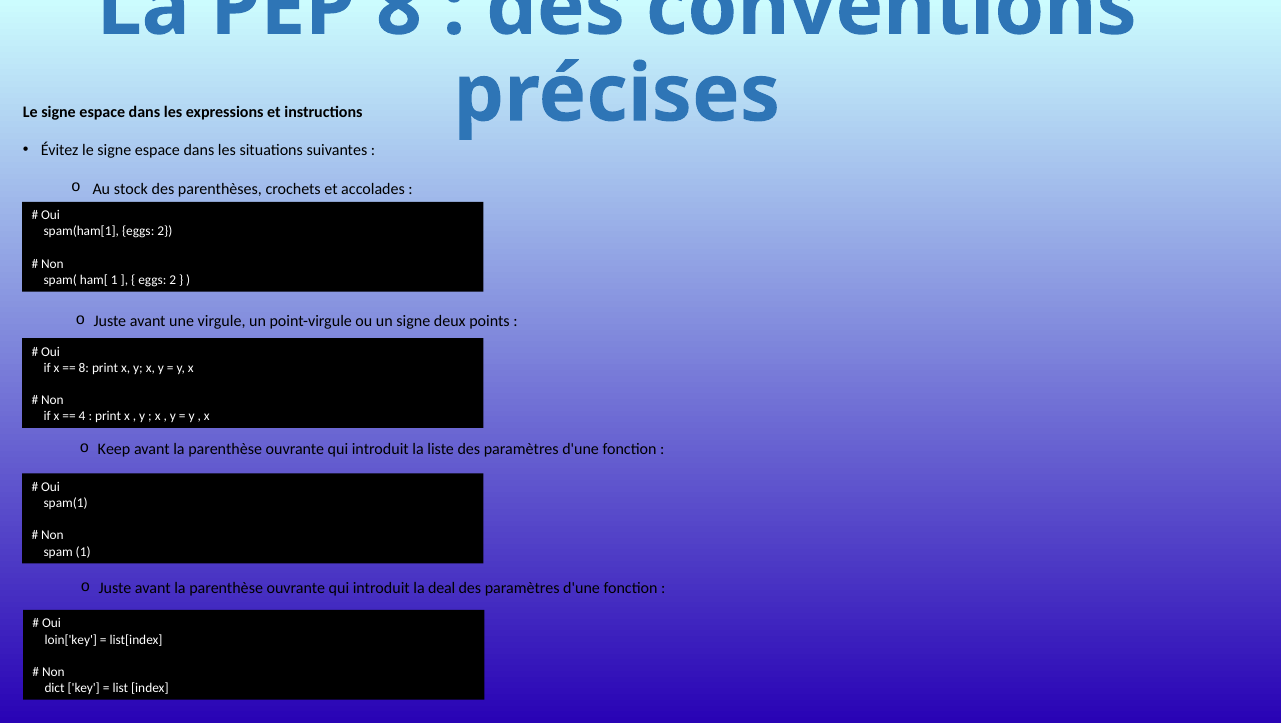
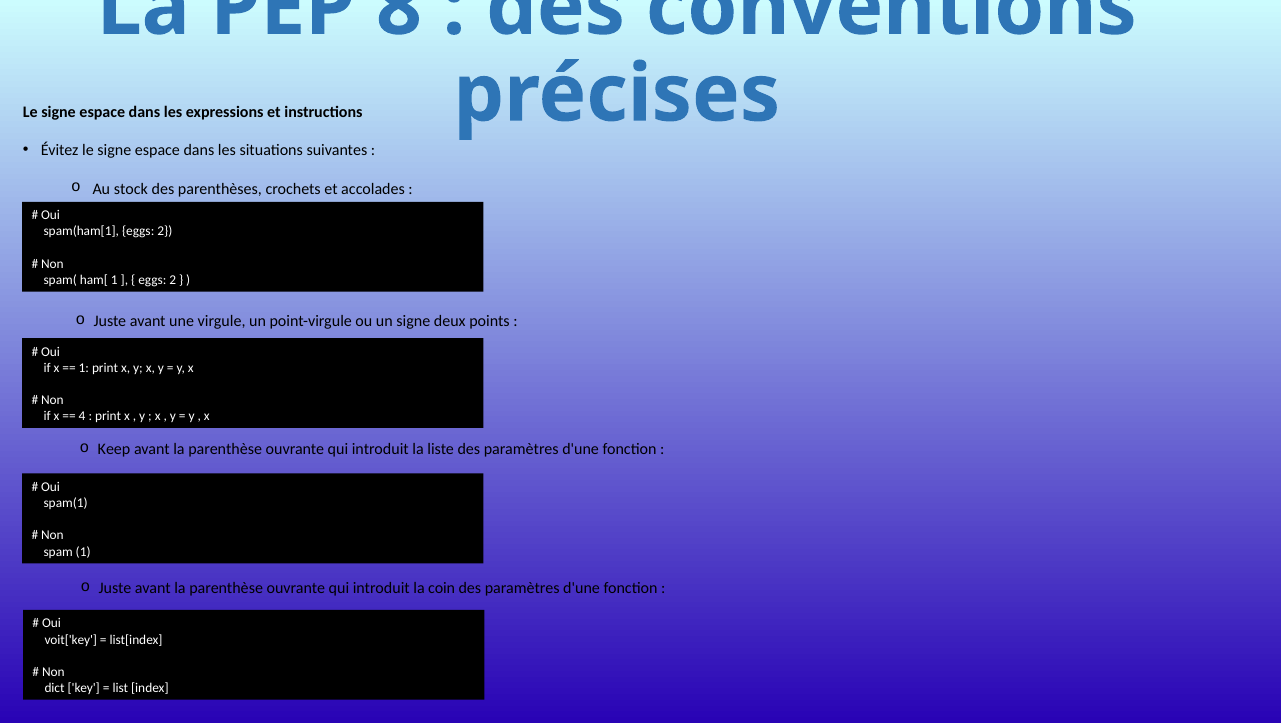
8: 8 -> 1 (84, 367)
deal: deal -> coin (442, 587)
loin['key: loin['key -> voit['key (71, 639)
